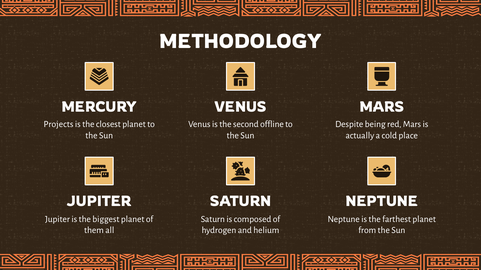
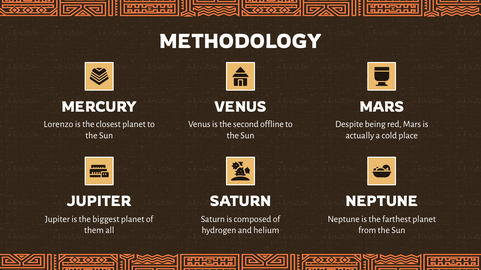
Projects: Projects -> Lorenzo (58, 124)
